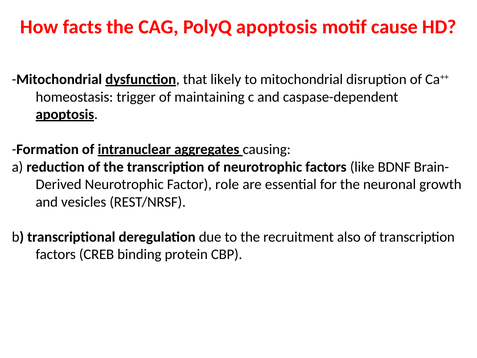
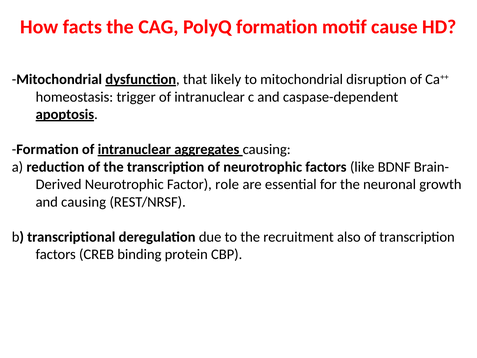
PolyQ apoptosis: apoptosis -> formation (277, 27)
trigger of maintaining: maintaining -> intranuclear (210, 97)
and vesicles: vesicles -> causing (84, 202)
